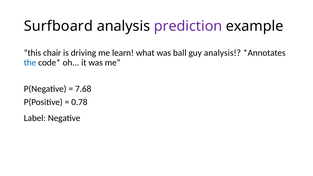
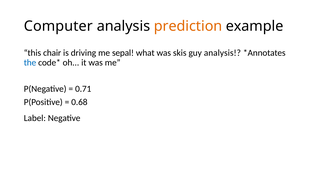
Surfboard: Surfboard -> Computer (58, 26)
prediction colour: purple -> orange (188, 26)
learn: learn -> sepal (123, 53)
ball: ball -> skis (180, 53)
7.68: 7.68 -> 0.71 (83, 89)
0.78: 0.78 -> 0.68 (79, 102)
